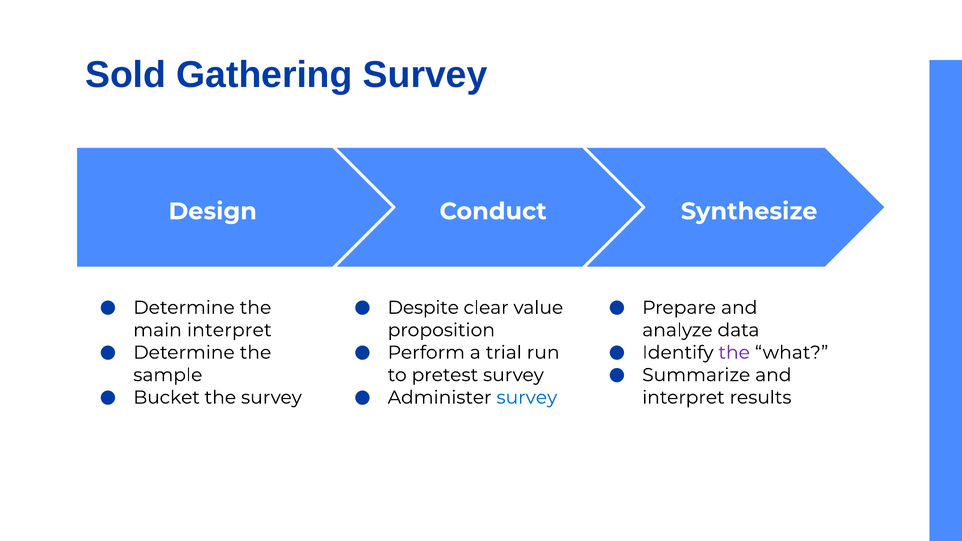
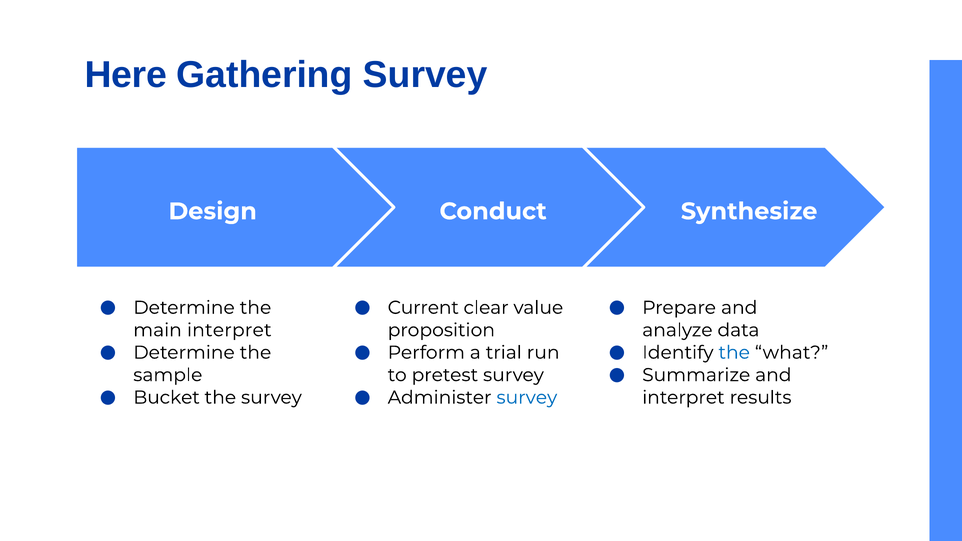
Sold: Sold -> Here (126, 75)
Despite: Despite -> Current (423, 308)
the colour: purple -> blue (734, 353)
